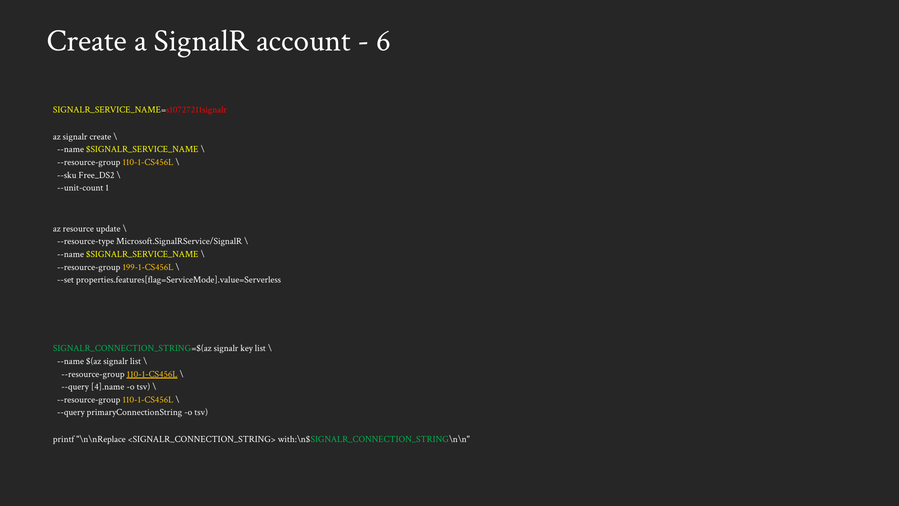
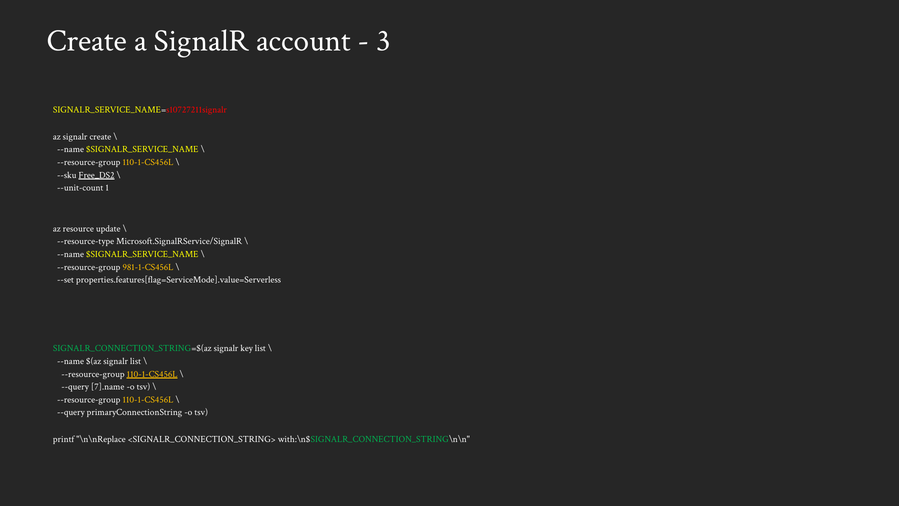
6: 6 -> 3 (384, 41)
Free_DS2 underline: none -> present (97, 175)
199-1-CS456L: 199-1-CS456L -> 981-1-CS456L (148, 267)
4].name: 4].name -> 7].name (108, 387)
